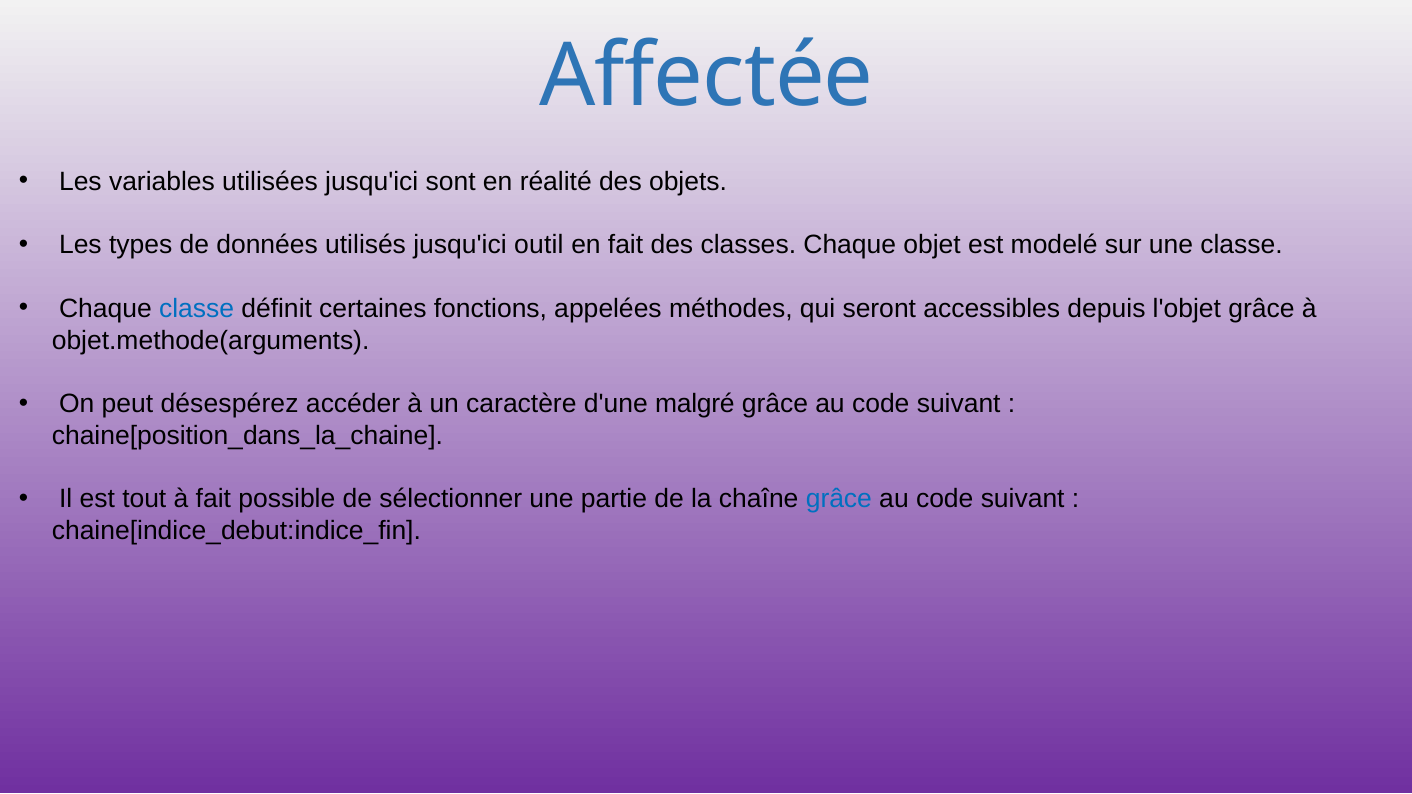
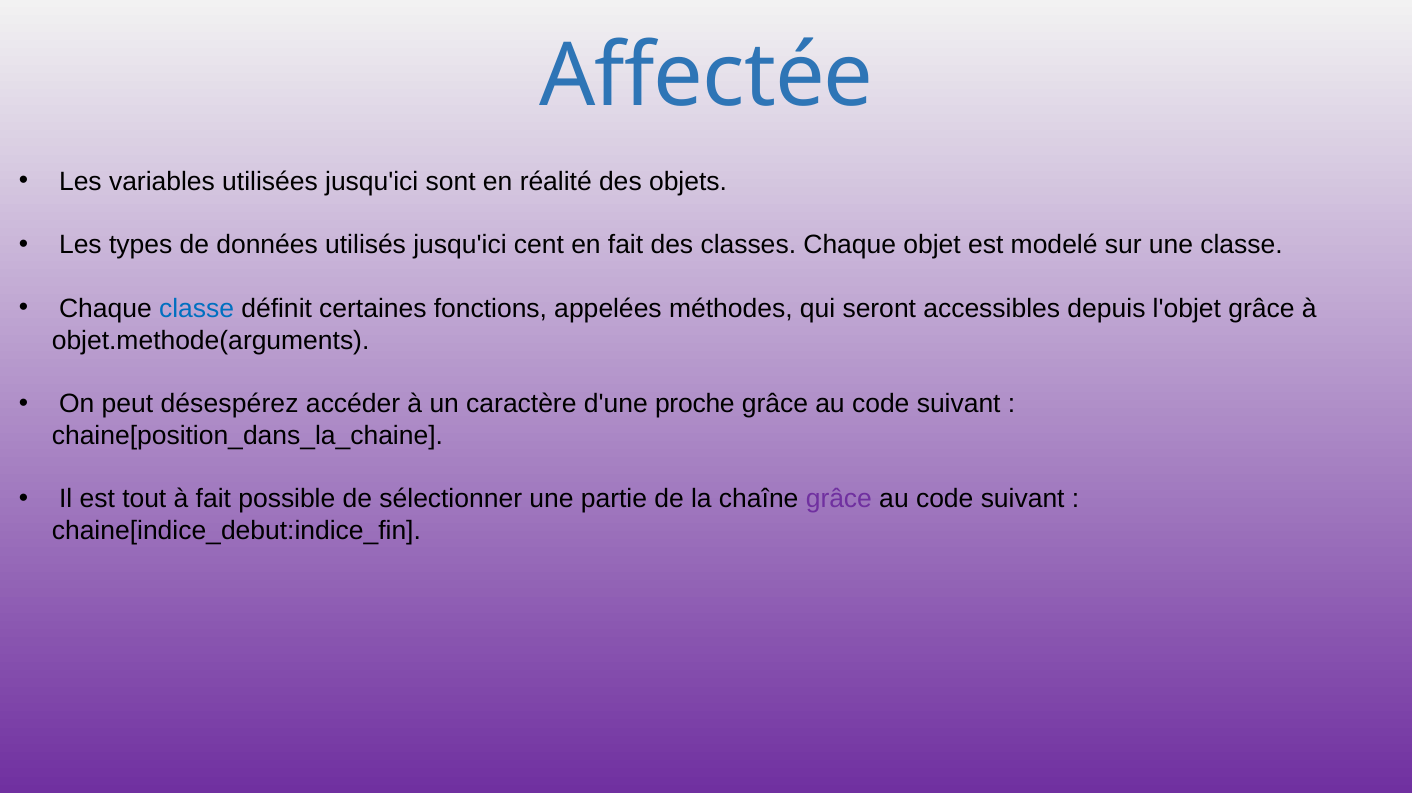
outil: outil -> cent (539, 245)
malgré: malgré -> proche (695, 404)
grâce colour: blue -> purple (839, 499)
